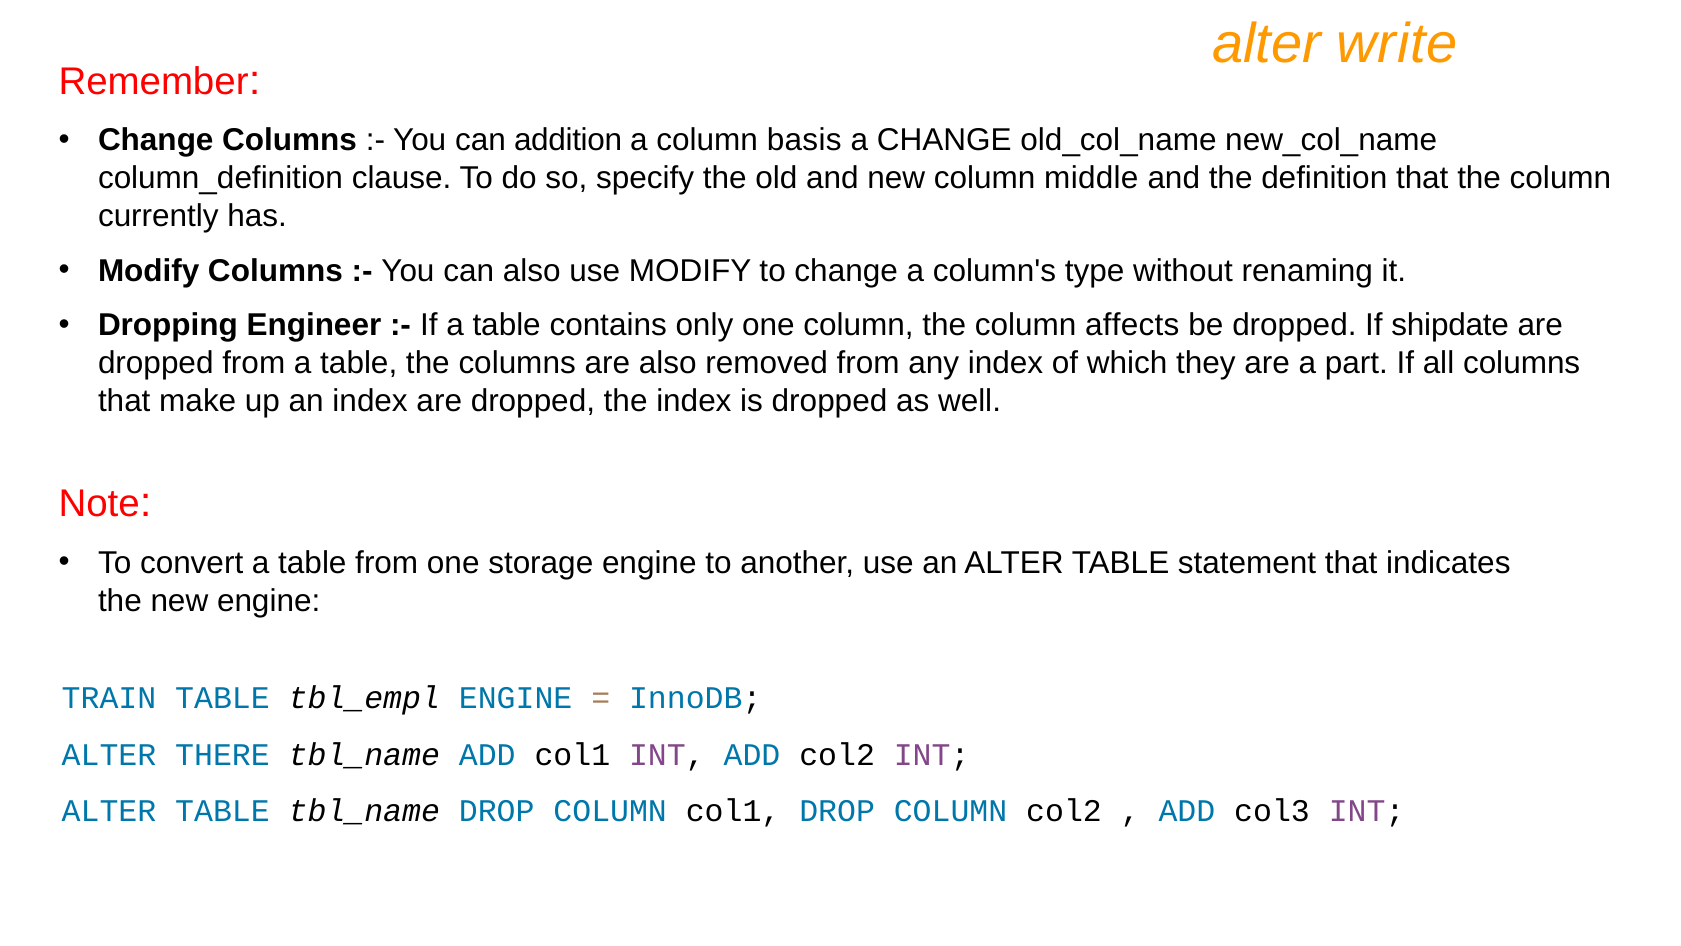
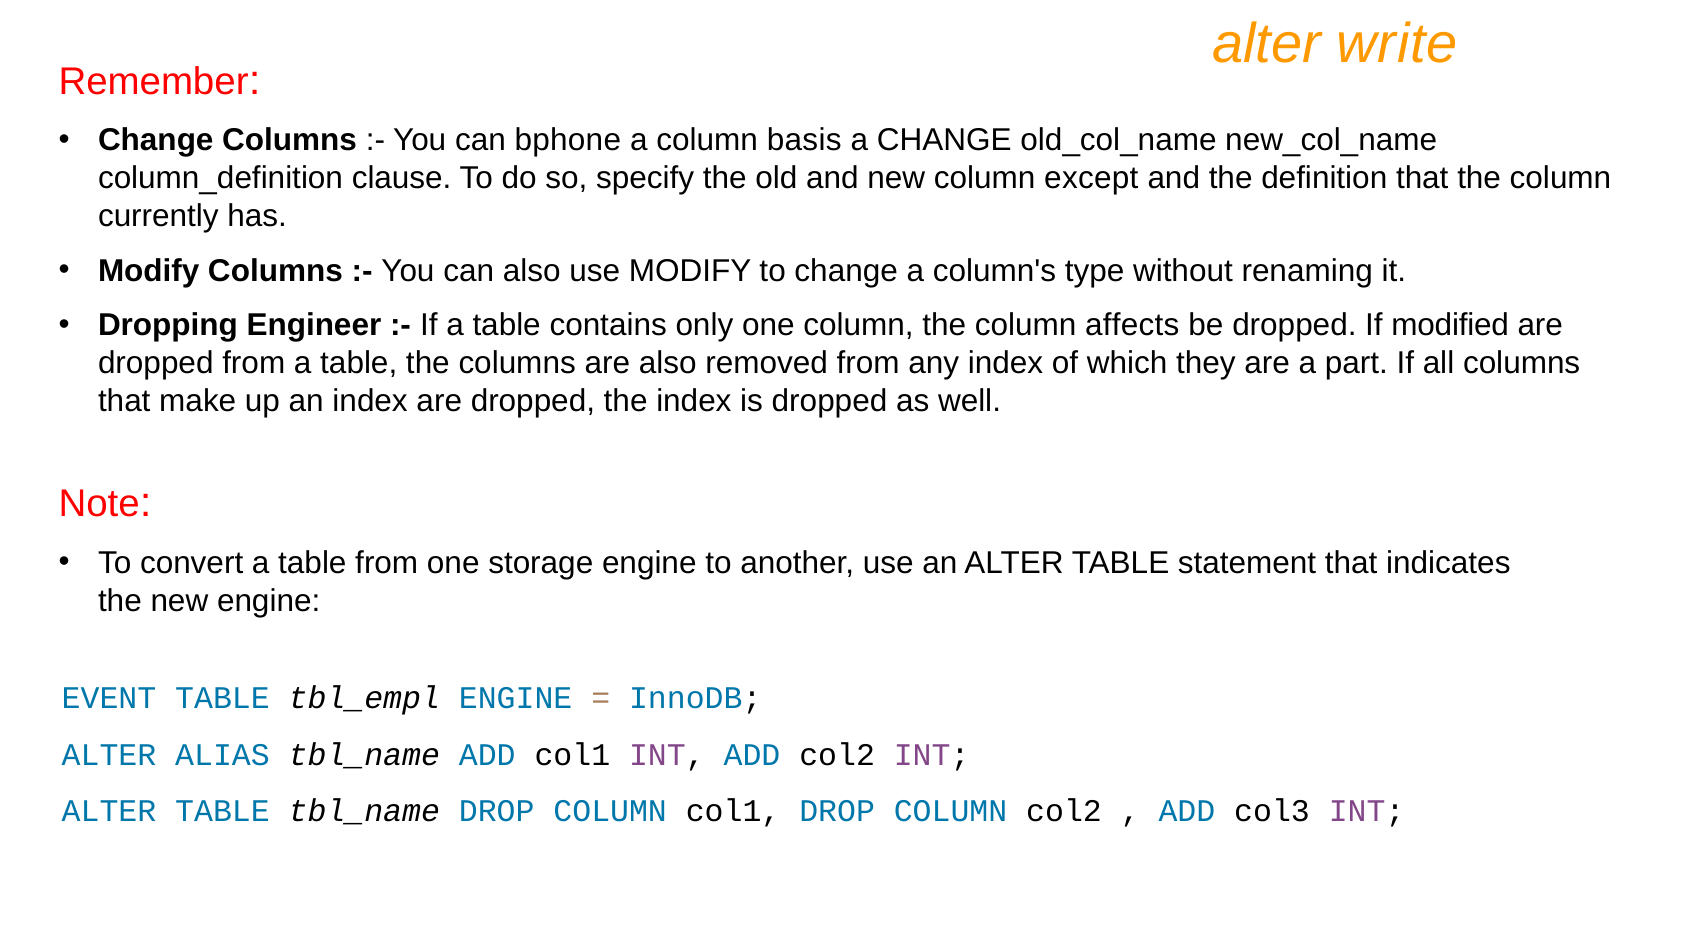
addition: addition -> bphone (568, 140)
middle: middle -> except (1091, 178)
shipdate: shipdate -> modified (1450, 325)
TRAIN: TRAIN -> EVENT (109, 698)
THERE: THERE -> ALIAS (222, 754)
